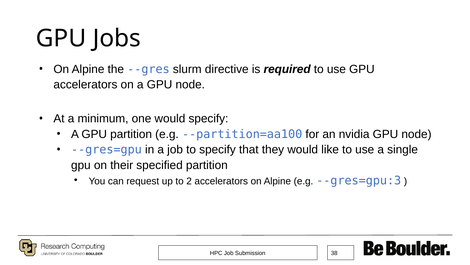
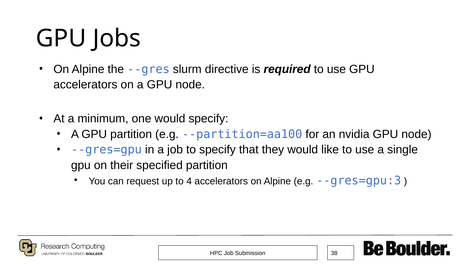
2: 2 -> 4 (189, 181)
